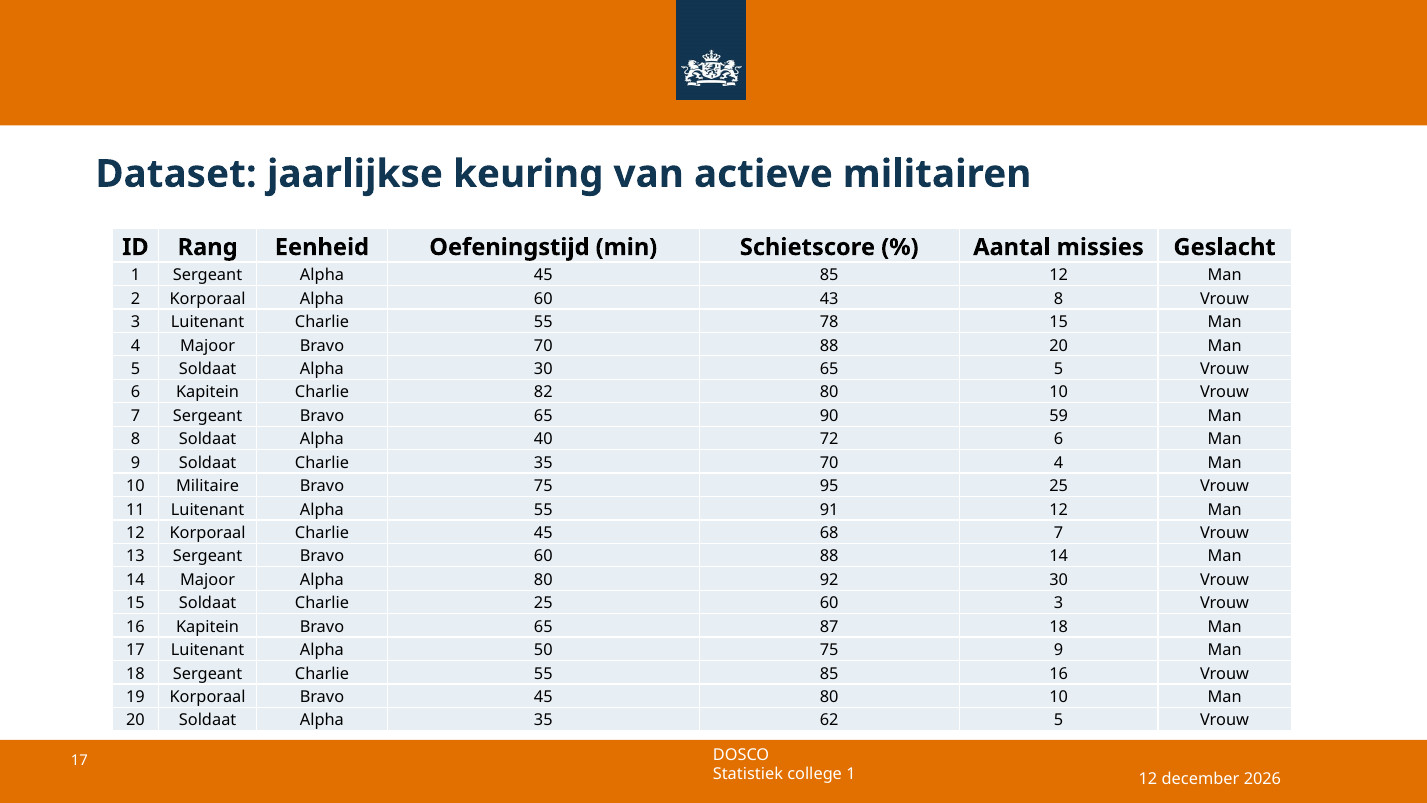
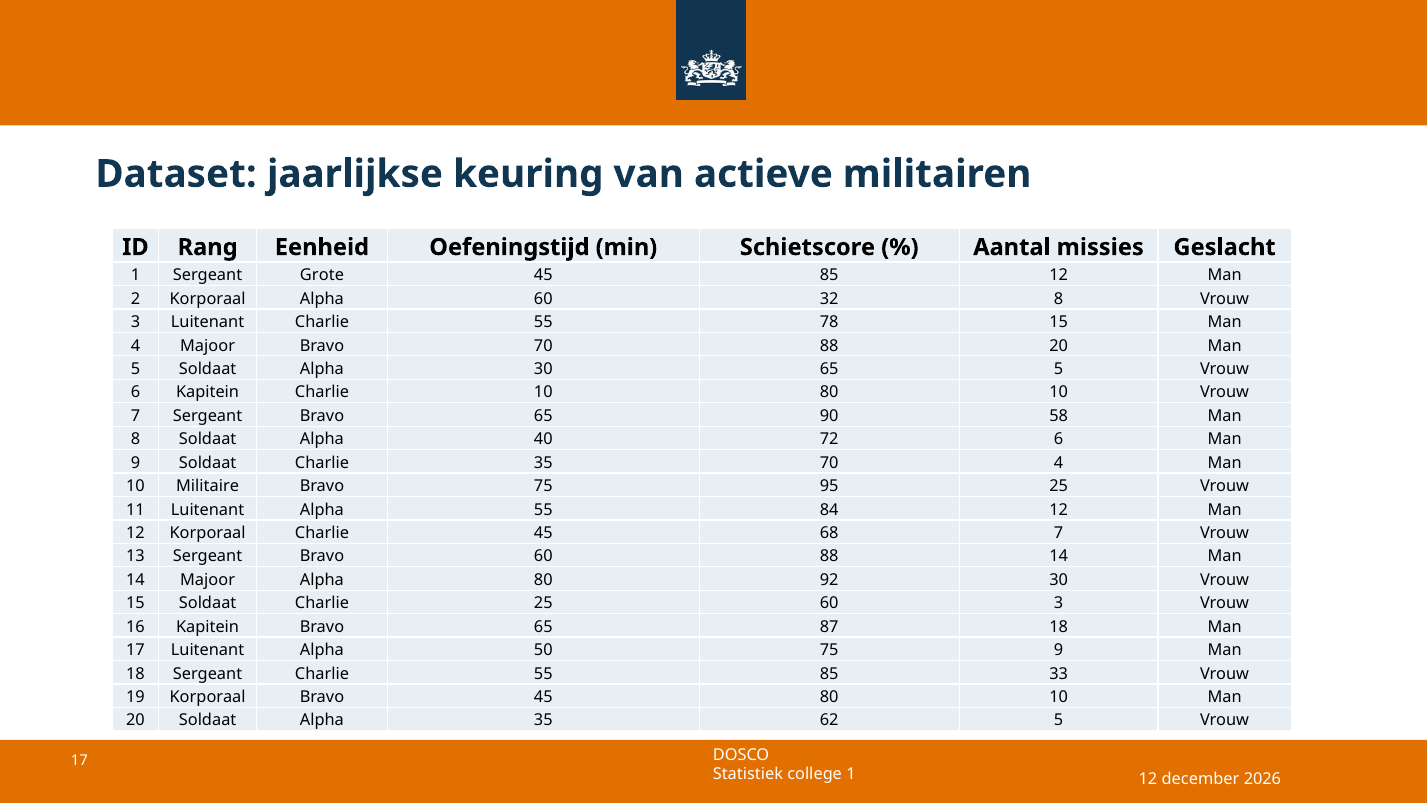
Sergeant Alpha: Alpha -> Grote (322, 275)
43: 43 -> 32 (829, 299)
Charlie 82: 82 -> 10 (543, 392)
59: 59 -> 58 (1059, 416)
91: 91 -> 84 (829, 509)
85 16: 16 -> 33 (1059, 673)
